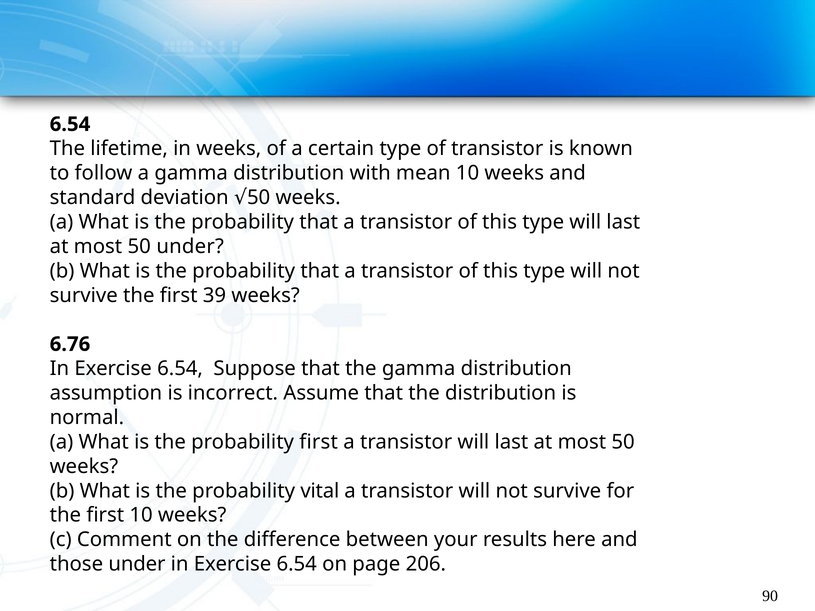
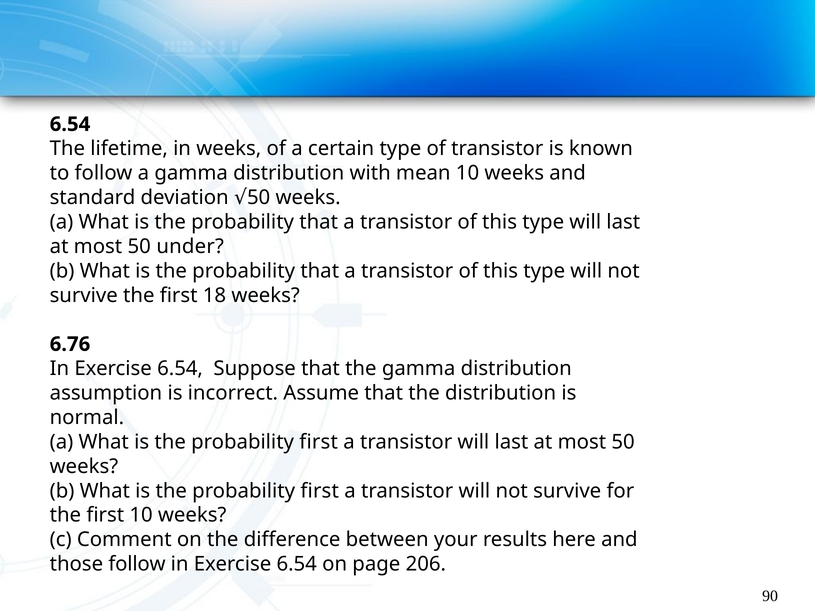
39: 39 -> 18 (214, 295)
vital: vital -> first (320, 491)
those under: under -> follow (137, 564)
